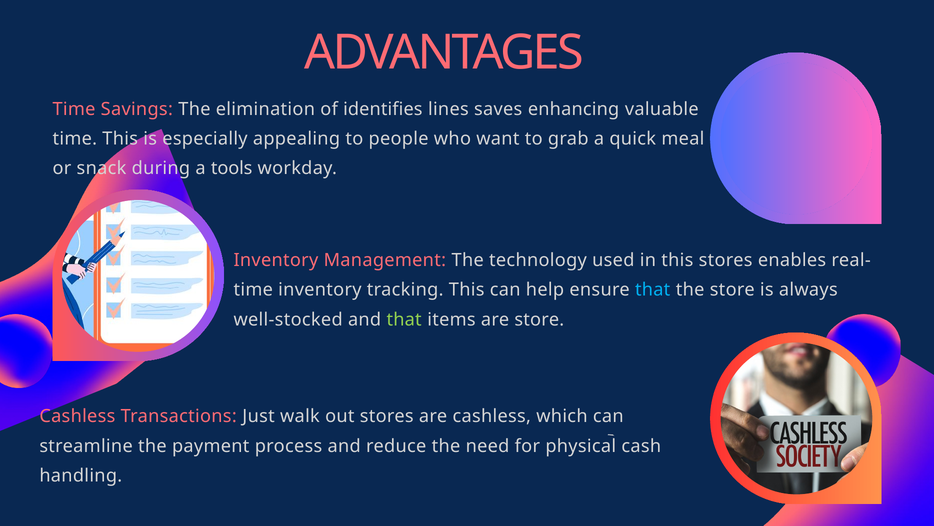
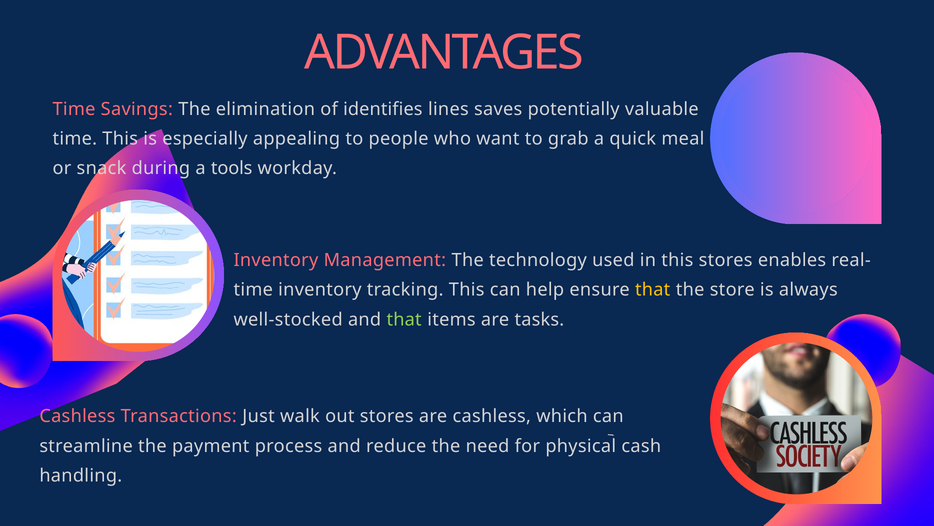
enhancing: enhancing -> potentially (574, 109)
that colour: light blue -> yellow (653, 290)
are store: store -> tasks (539, 319)
